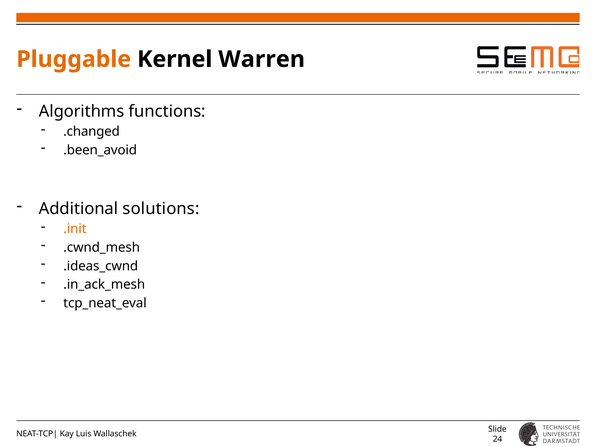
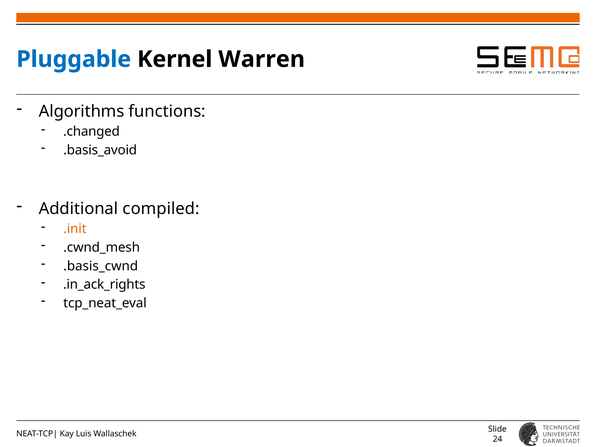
Pluggable colour: orange -> blue (74, 59)
.been_avoid: .been_avoid -> .basis_avoid (100, 150)
solutions: solutions -> compiled (161, 209)
.ideas_cwnd: .ideas_cwnd -> .basis_cwnd (101, 266)
.in_ack_mesh: .in_ack_mesh -> .in_ack_rights (104, 285)
